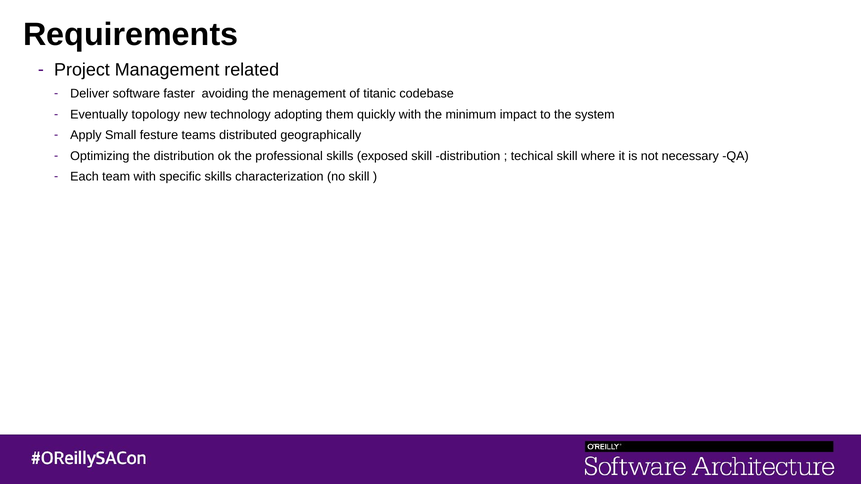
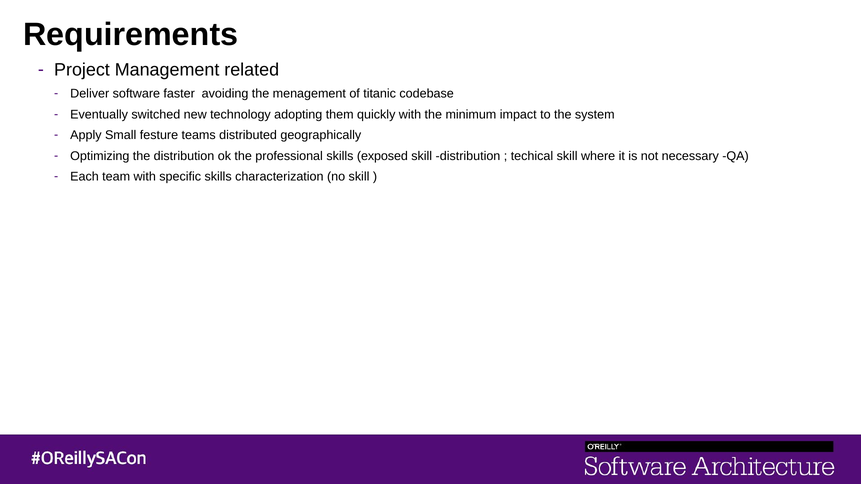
topology: topology -> switched (156, 115)
